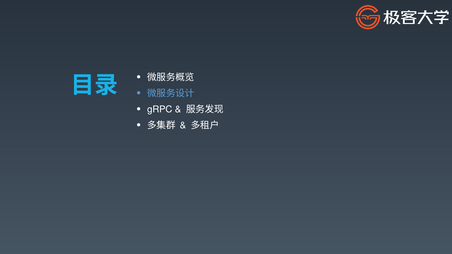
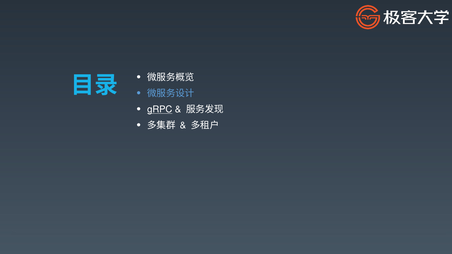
gRPC underline: none -> present (160, 110)
